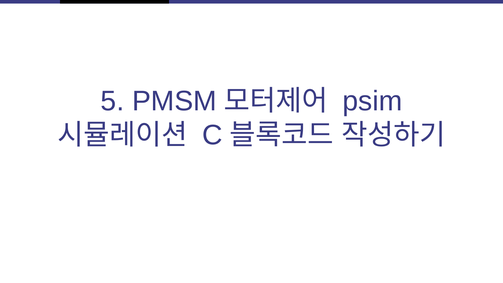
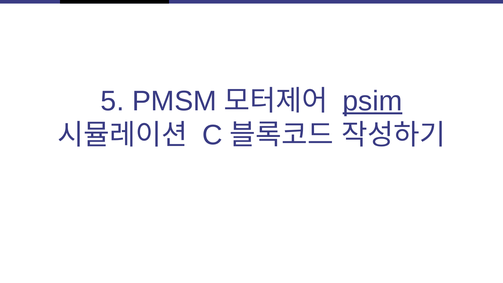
psim underline: none -> present (372, 101)
